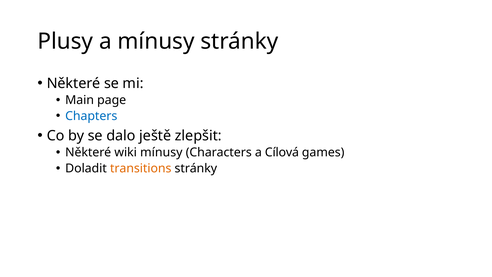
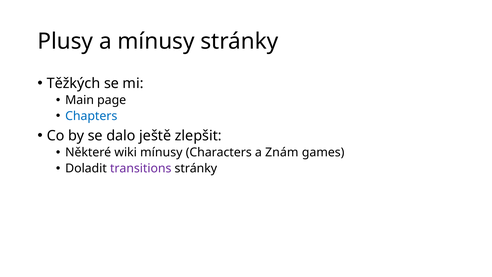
Některé: Některé -> Těžkých (74, 83)
Cílová: Cílová -> Znám (282, 152)
transitions colour: orange -> purple (141, 168)
